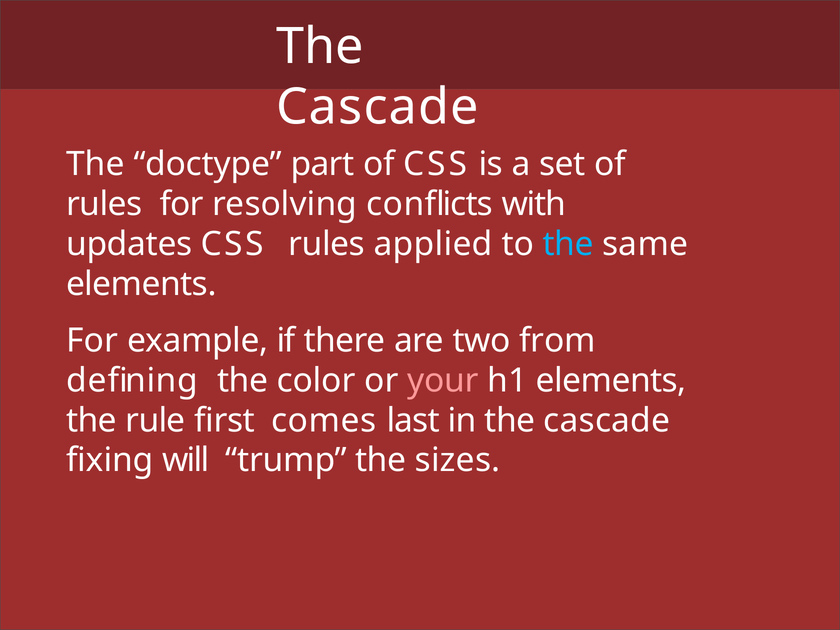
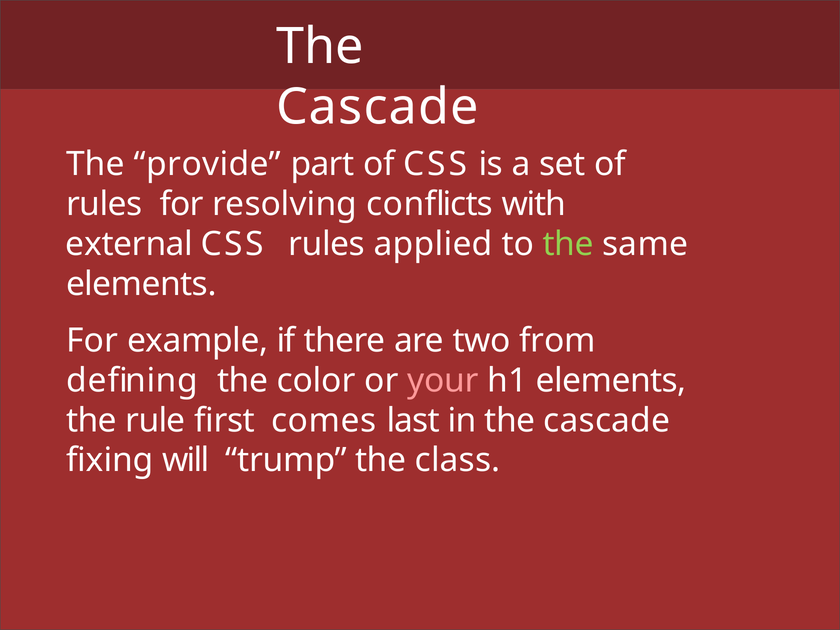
doctype: doctype -> provide (207, 164)
updates: updates -> external (129, 244)
the colour: light blue -> light green (568, 244)
sizes: sizes -> class (458, 460)
